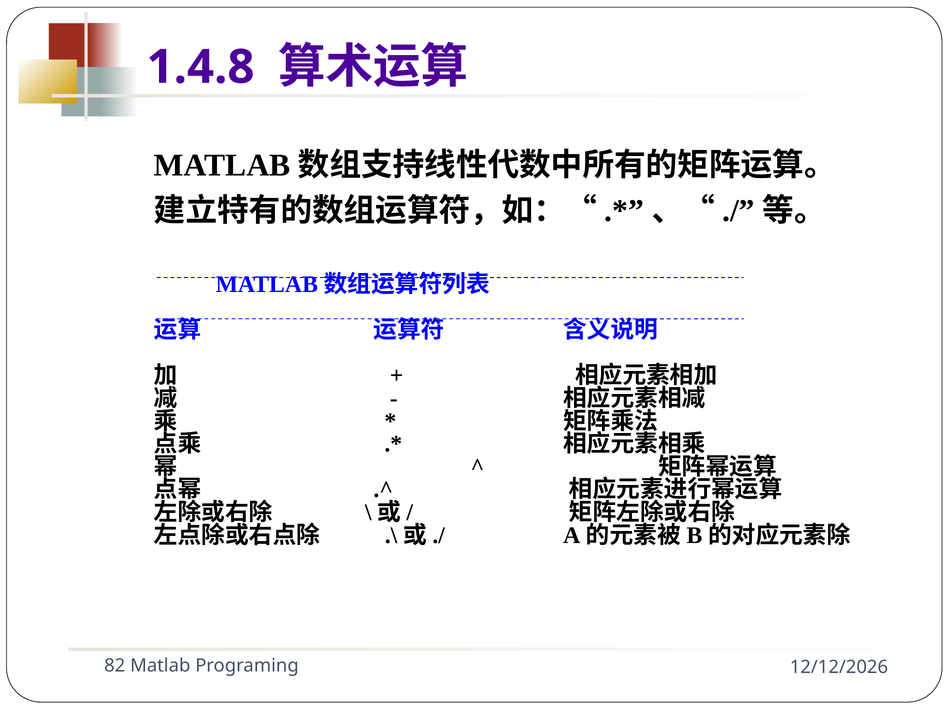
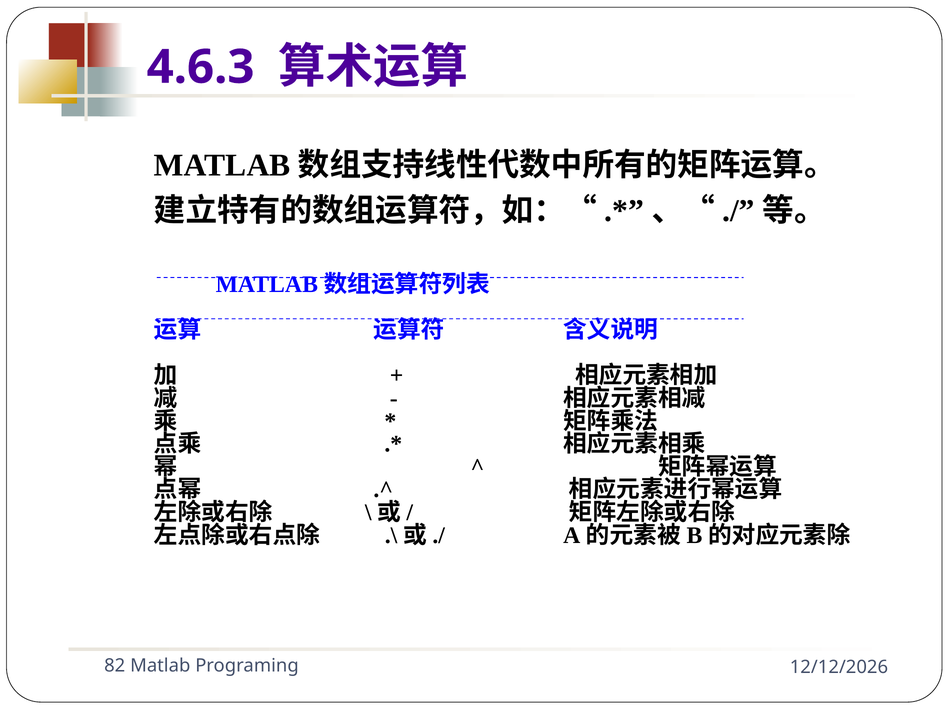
1.4.8: 1.4.8 -> 4.6.3 (201, 67)
